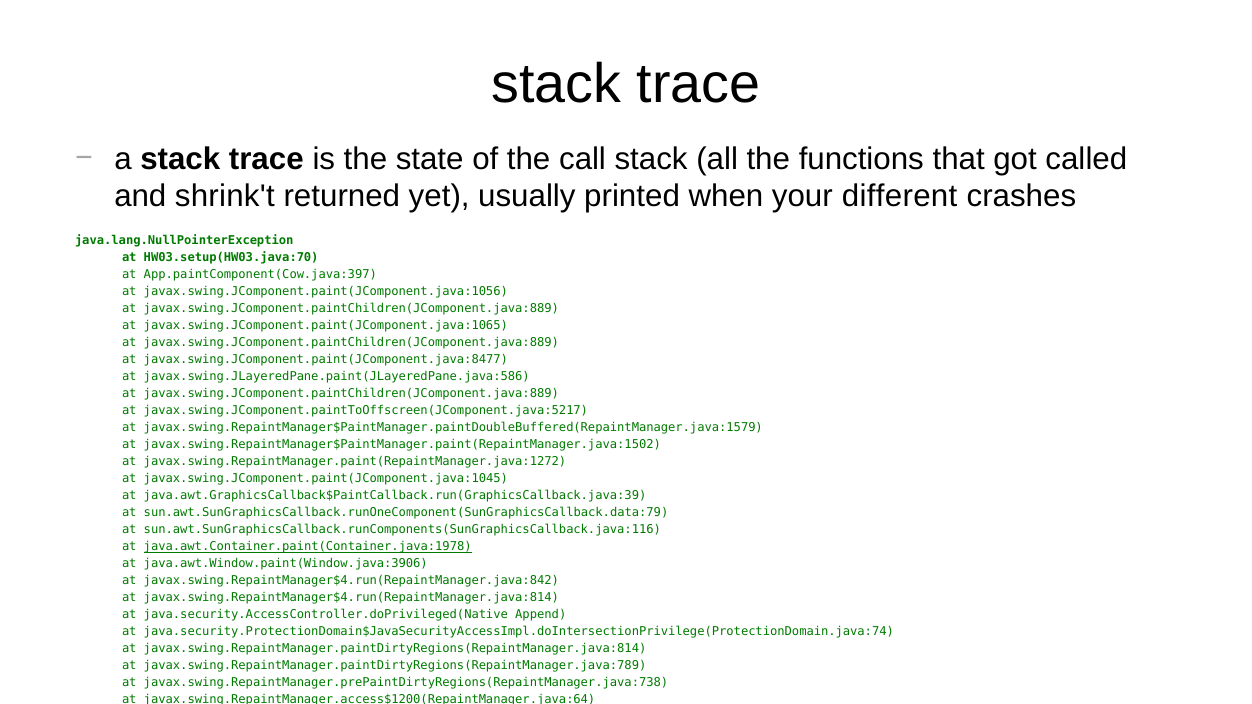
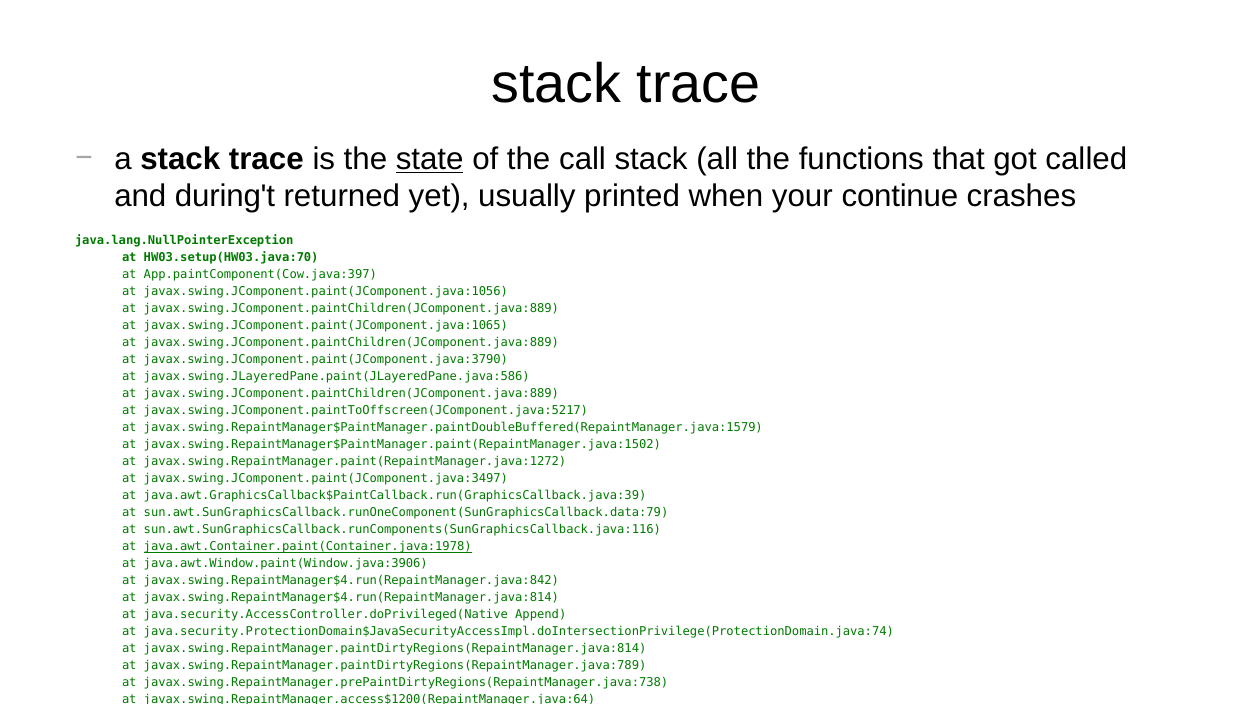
state underline: none -> present (430, 159)
shrink't: shrink't -> during't (225, 197)
different: different -> continue (900, 197)
javax.swing.JComponent.paint(JComponent.java:8477: javax.swing.JComponent.paint(JComponent.java:8477 -> javax.swing.JComponent.paint(JComponent.java:3790 (326, 360)
javax.swing.JComponent.paint(JComponent.java:1045: javax.swing.JComponent.paint(JComponent.java:1045 -> javax.swing.JComponent.paint(JComponent.java:3497 (326, 479)
